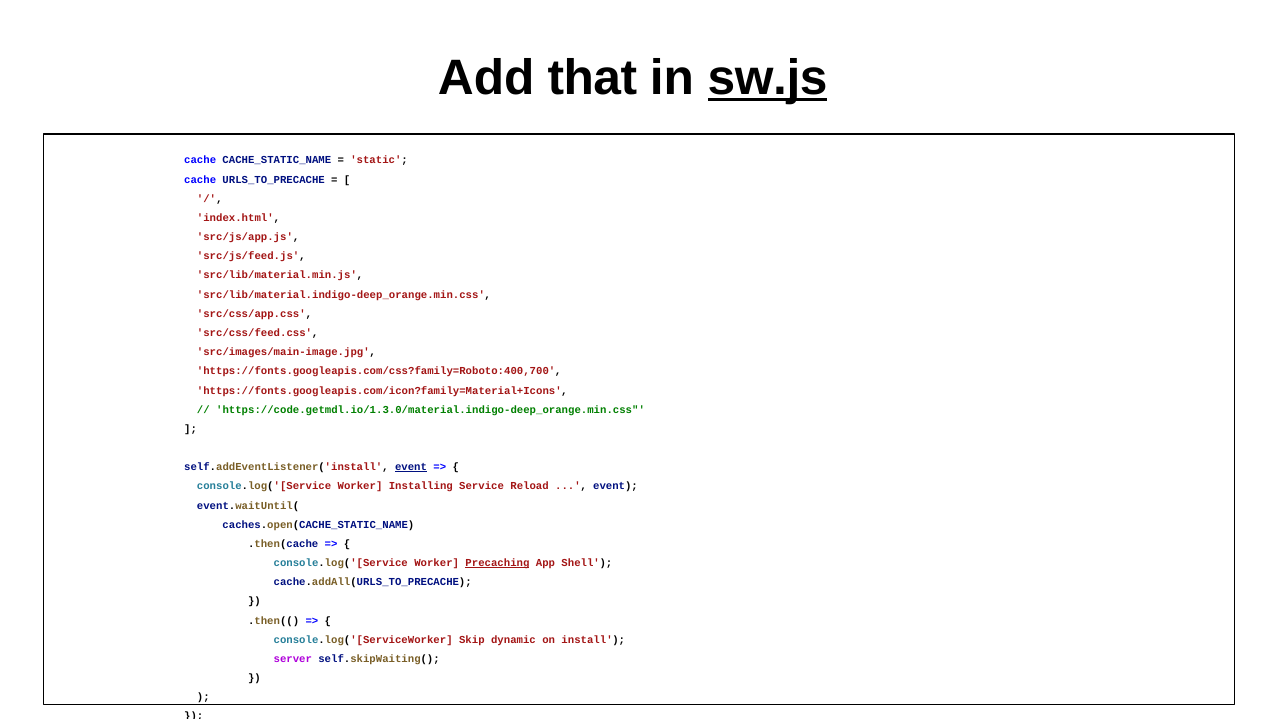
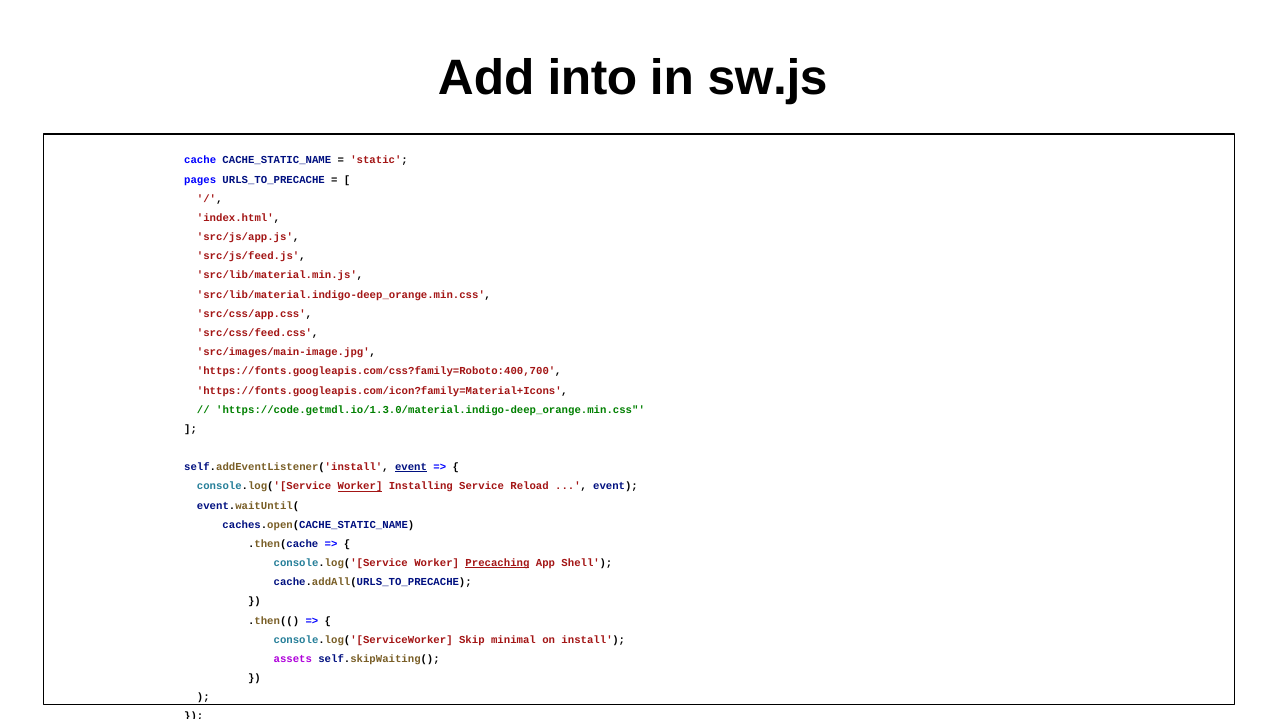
that: that -> into (592, 78)
sw.js underline: present -> none (768, 78)
cache: cache -> pages (200, 180)
Worker underline: none -> present (360, 486)
dynamic: dynamic -> minimal (513, 640)
server: server -> assets (293, 659)
